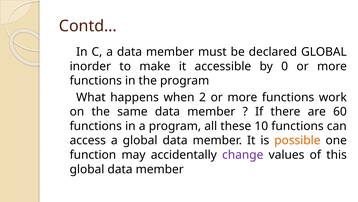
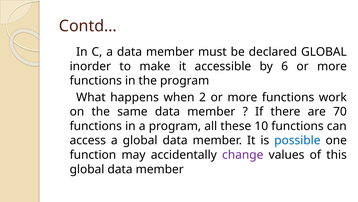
0: 0 -> 6 (285, 66)
60: 60 -> 70 (340, 111)
possible colour: orange -> blue (297, 140)
